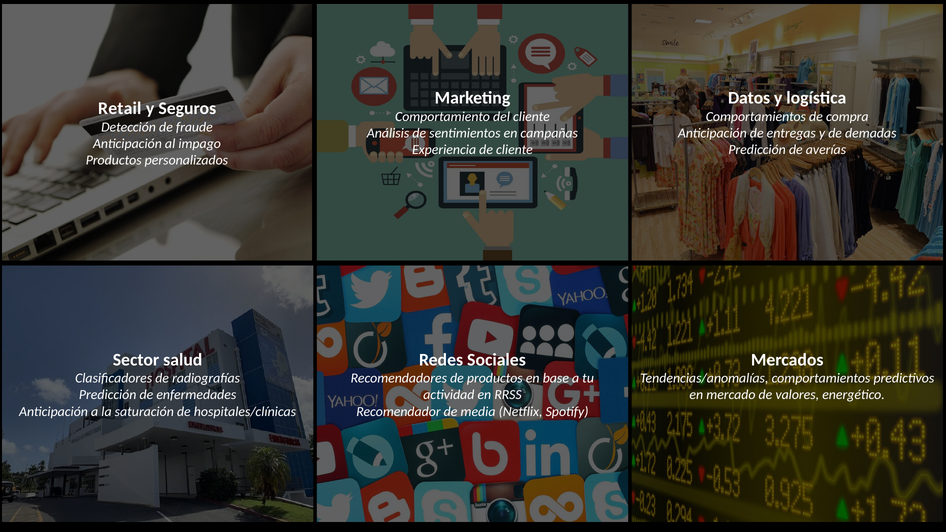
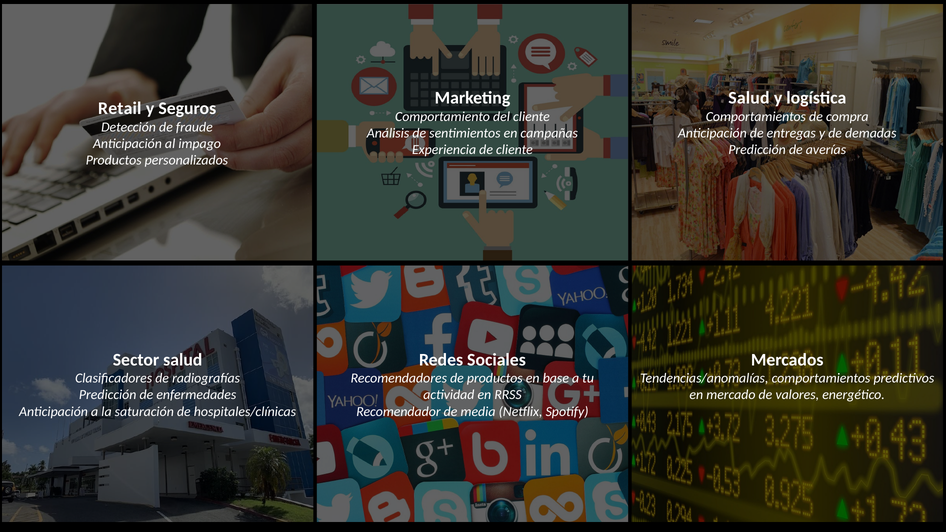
Datos: Datos -> Salud (749, 98)
